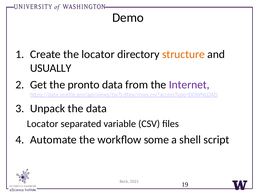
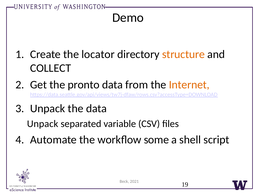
USUALLY: USUALLY -> COLLECT (51, 68)
Internet colour: purple -> orange (189, 85)
Locator: Locator -> Unpack (43, 124)
